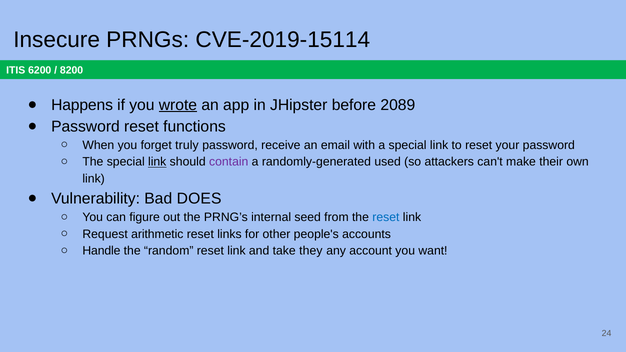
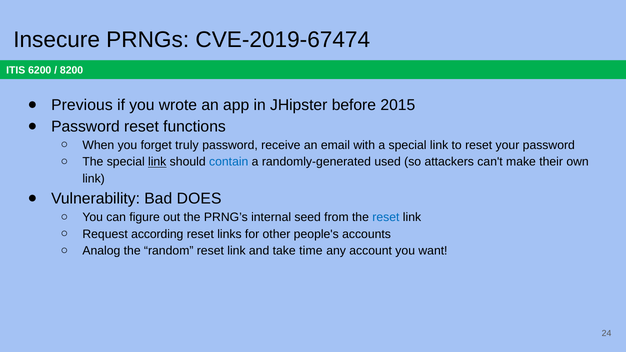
CVE-2019-15114: CVE-2019-15114 -> CVE-2019-67474 (283, 40)
Happens: Happens -> Previous (82, 105)
wrote underline: present -> none (178, 105)
2089: 2089 -> 2015 (398, 105)
contain colour: purple -> blue (229, 162)
arithmetic: arithmetic -> according (157, 234)
Handle: Handle -> Analog (101, 251)
they: they -> time (311, 251)
